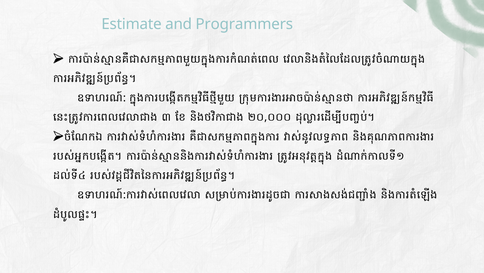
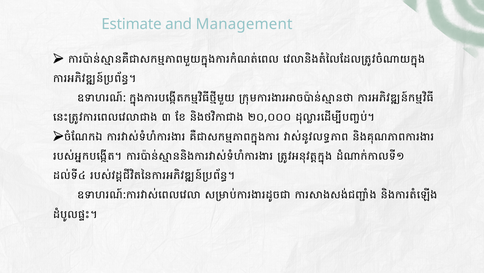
Programmers: Programmers -> Management (244, 24)
